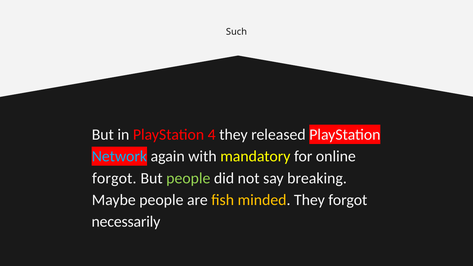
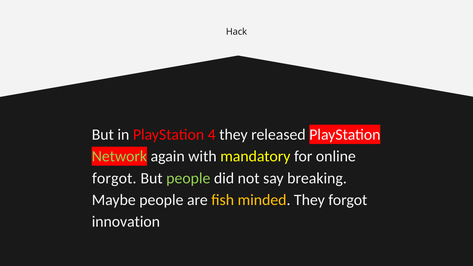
Such: Such -> Hack (237, 32)
Network colour: light blue -> light green (119, 156)
necessarily: necessarily -> innovation (126, 222)
